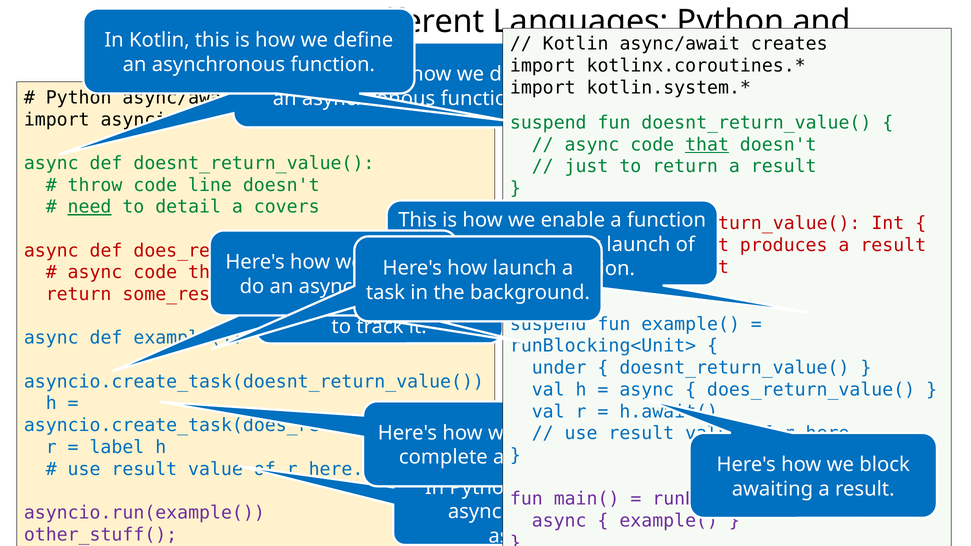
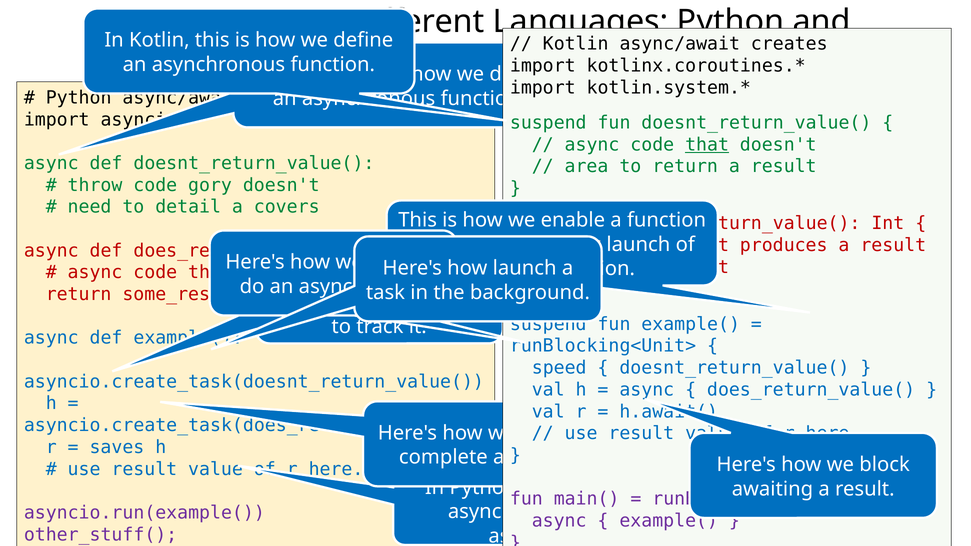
just: just -> area (587, 166)
line: line -> gory (210, 185)
need underline: present -> none (90, 207)
under: under -> speed (559, 368)
label: label -> saves (117, 447)
